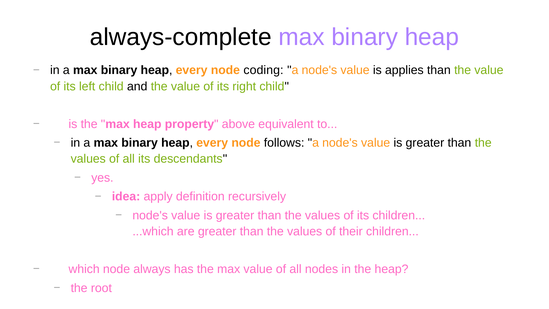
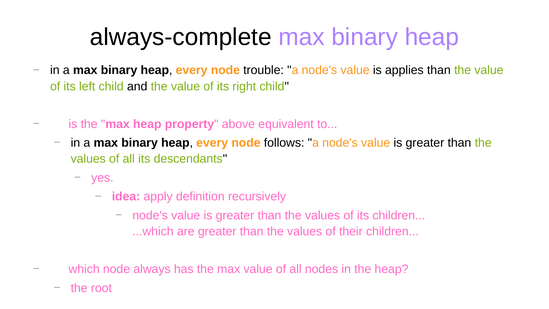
coding: coding -> trouble (264, 70)
